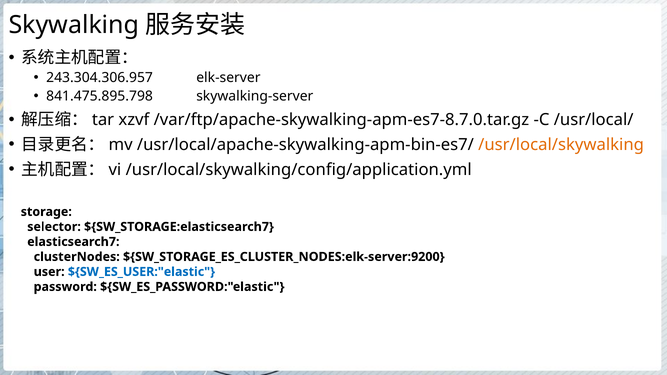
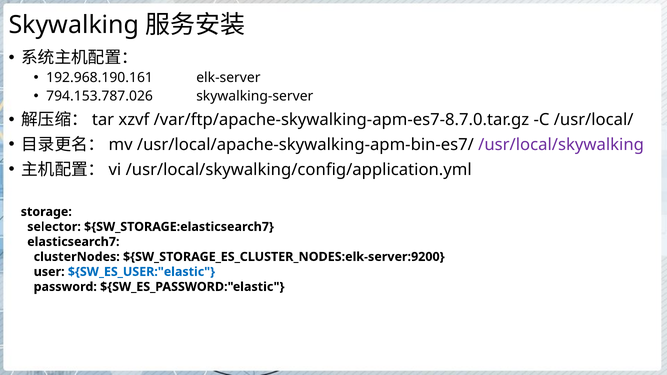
243.304.306.957: 243.304.306.957 -> 192.968.190.161 (100, 78)
841.475.895.798: 841.475.895.798 -> 794.153.787.026 (100, 96)
/usr/local/skywalking colour: orange -> purple (561, 145)
